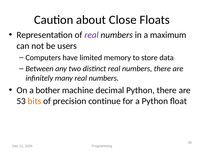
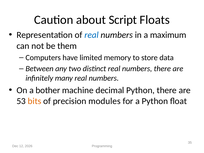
Close: Close -> Script (123, 20)
real colour: purple -> blue (91, 35)
users: users -> them (67, 46)
continue: continue -> modules (104, 101)
